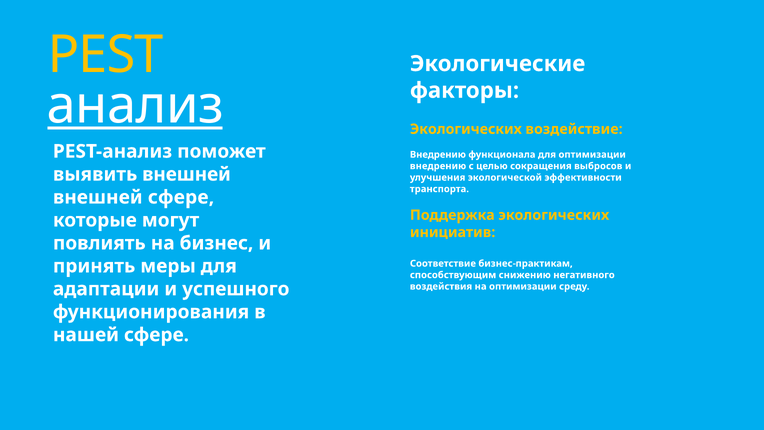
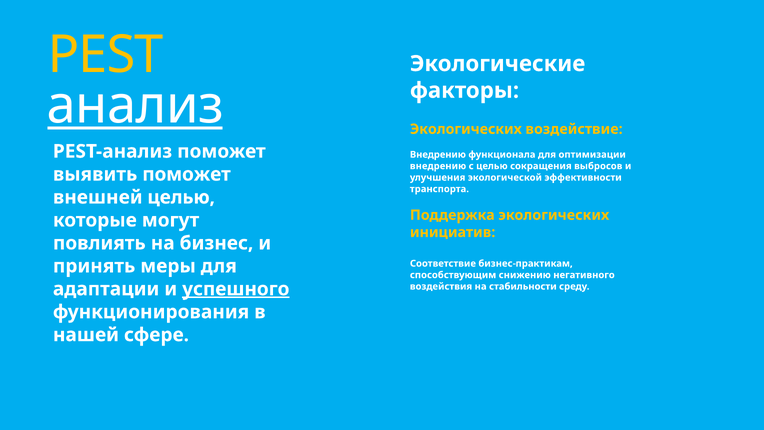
выявить внешней: внешней -> поможет (186, 174)
внешней сфере: сфере -> целью (181, 197)
на оптимизации: оптимизации -> стабильности (523, 286)
успешного underline: none -> present (236, 289)
